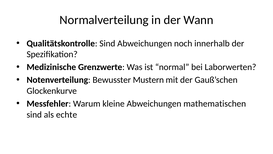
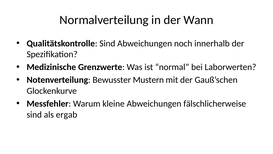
mathematischen: mathematischen -> fälschlicherweise (215, 103)
echte: echte -> ergab (67, 114)
